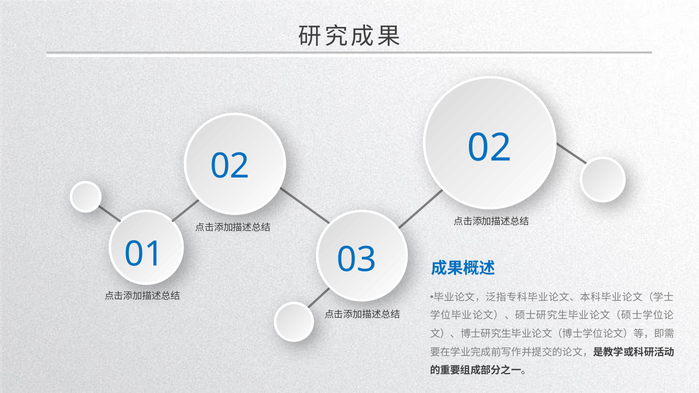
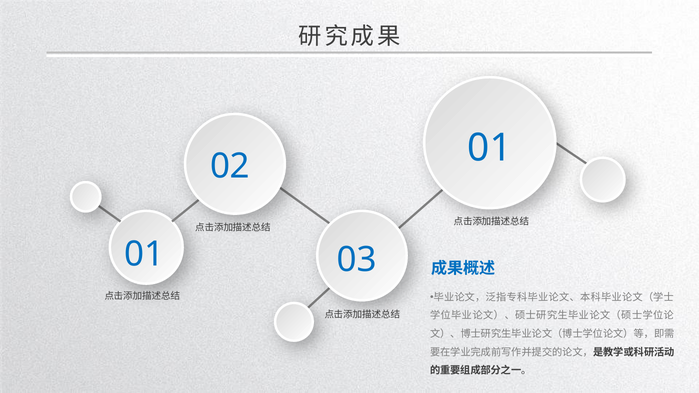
02 02: 02 -> 01 (490, 148)
